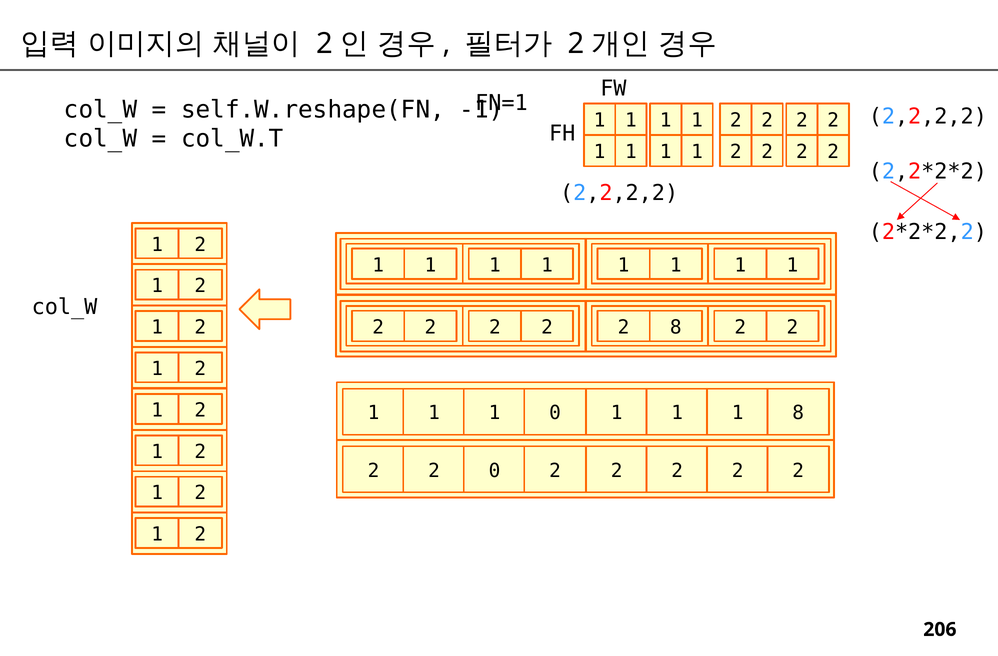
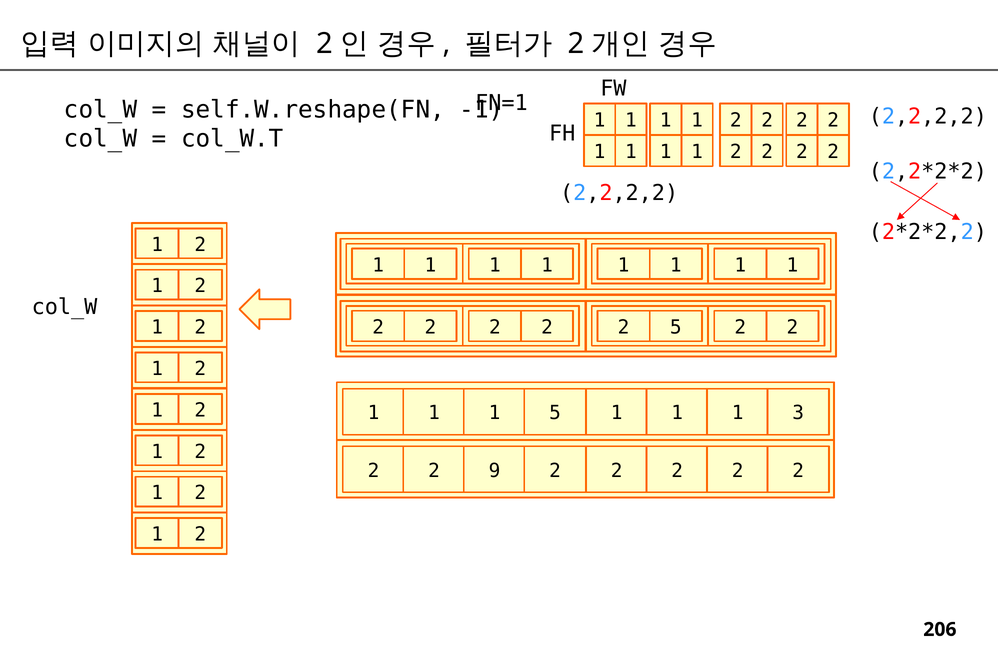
2 8: 8 -> 5 (676, 327)
1 0: 0 -> 5 (555, 413)
1 8: 8 -> 3 (798, 413)
2 0: 0 -> 9 (495, 470)
